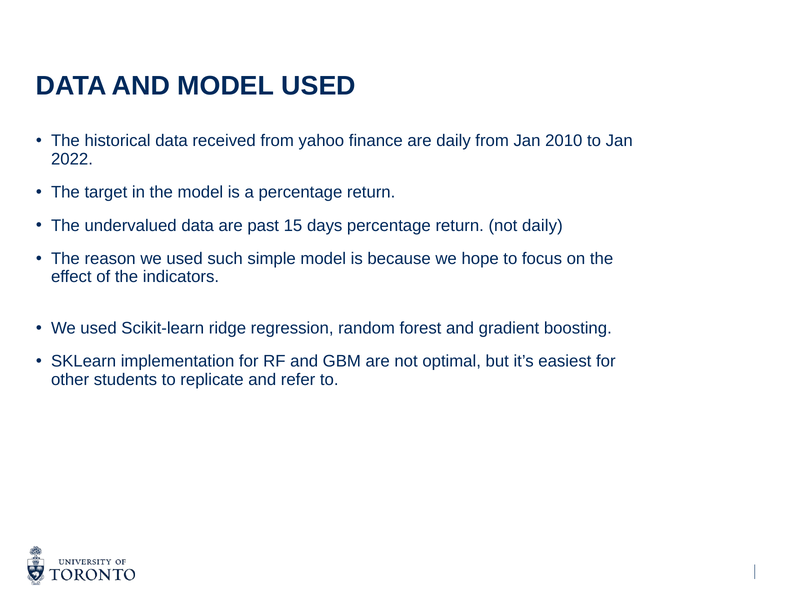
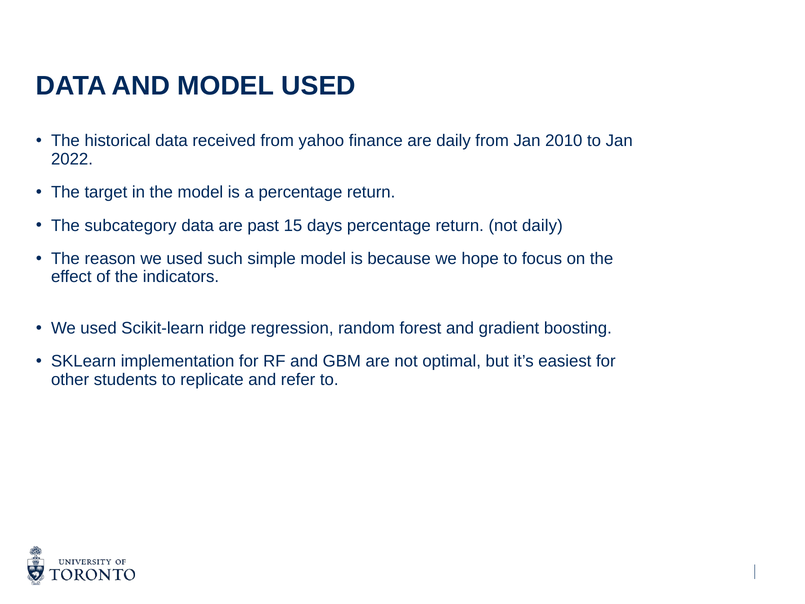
undervalued: undervalued -> subcategory (131, 225)
